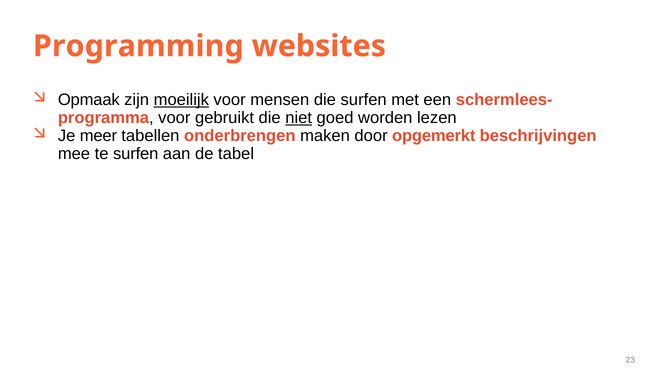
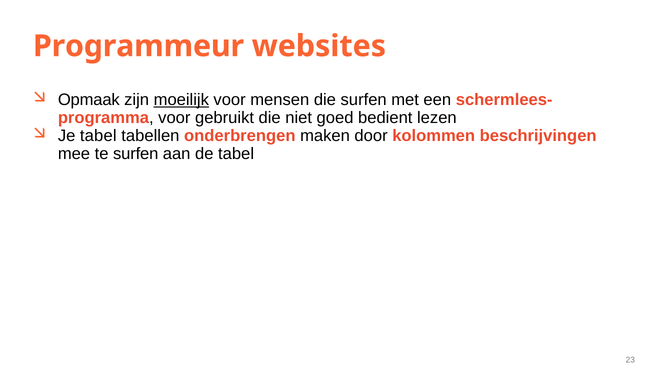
Programming: Programming -> Programmeur (138, 46)
niet underline: present -> none (299, 118)
worden: worden -> bedient (385, 118)
Je meer: meer -> tabel (98, 136)
opgemerkt: opgemerkt -> kolommen (434, 136)
